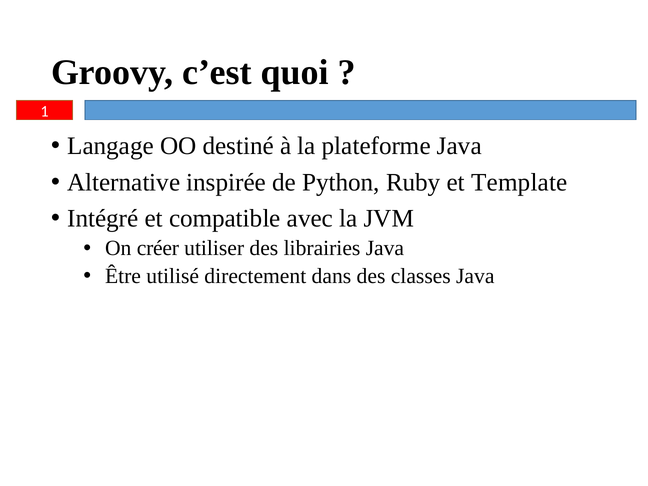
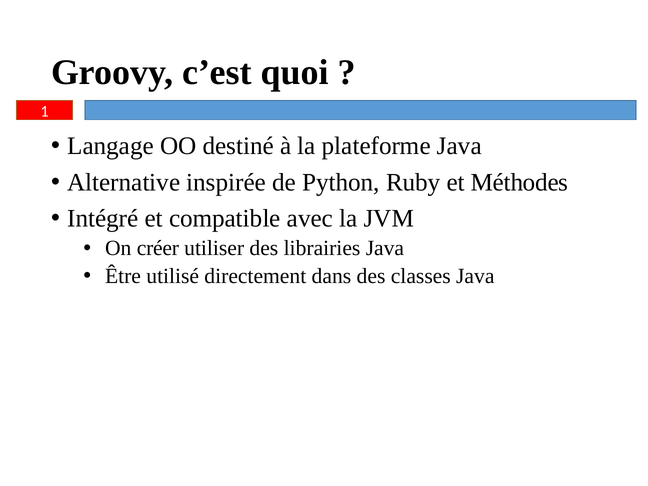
Template: Template -> Méthodes (520, 182)
